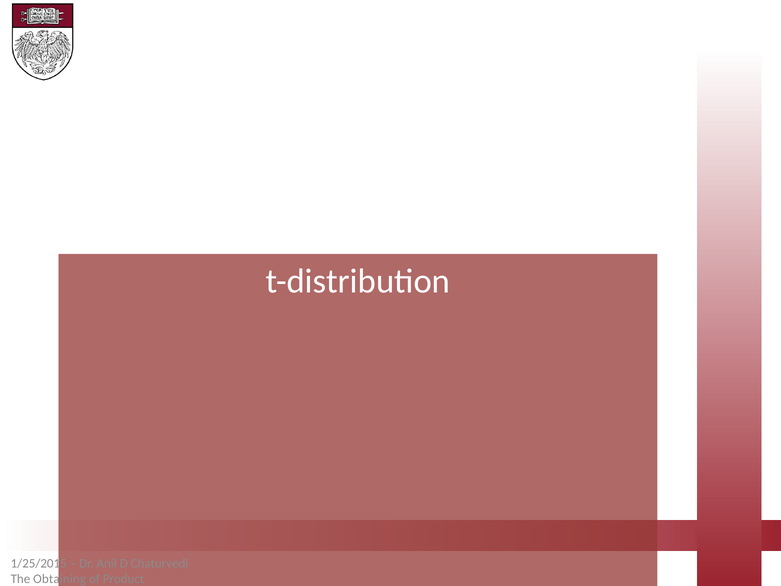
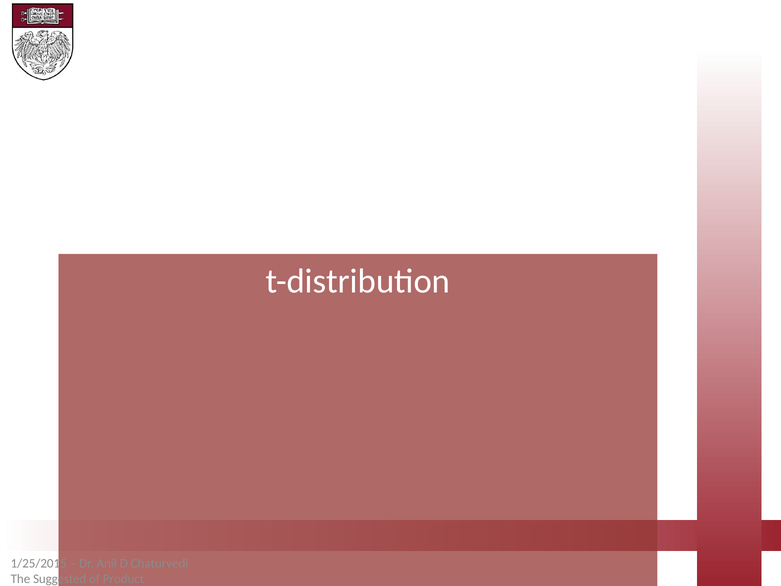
Obtaining: Obtaining -> Suggested (60, 579)
